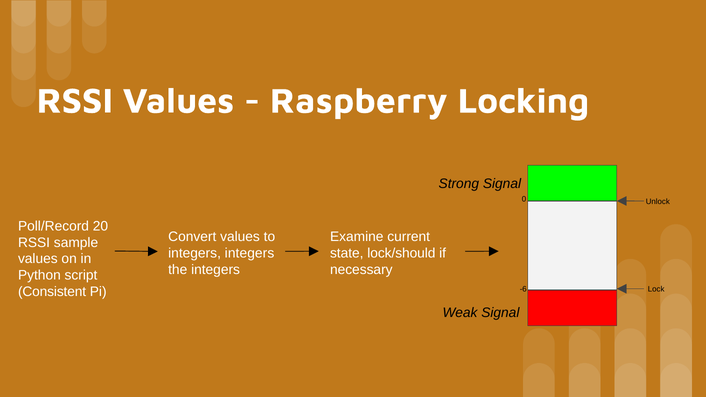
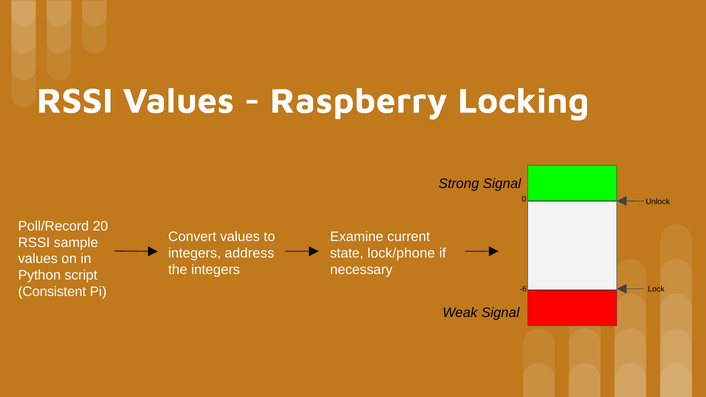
integers integers: integers -> address (249, 253)
lock/should: lock/should -> lock/phone (401, 253)
